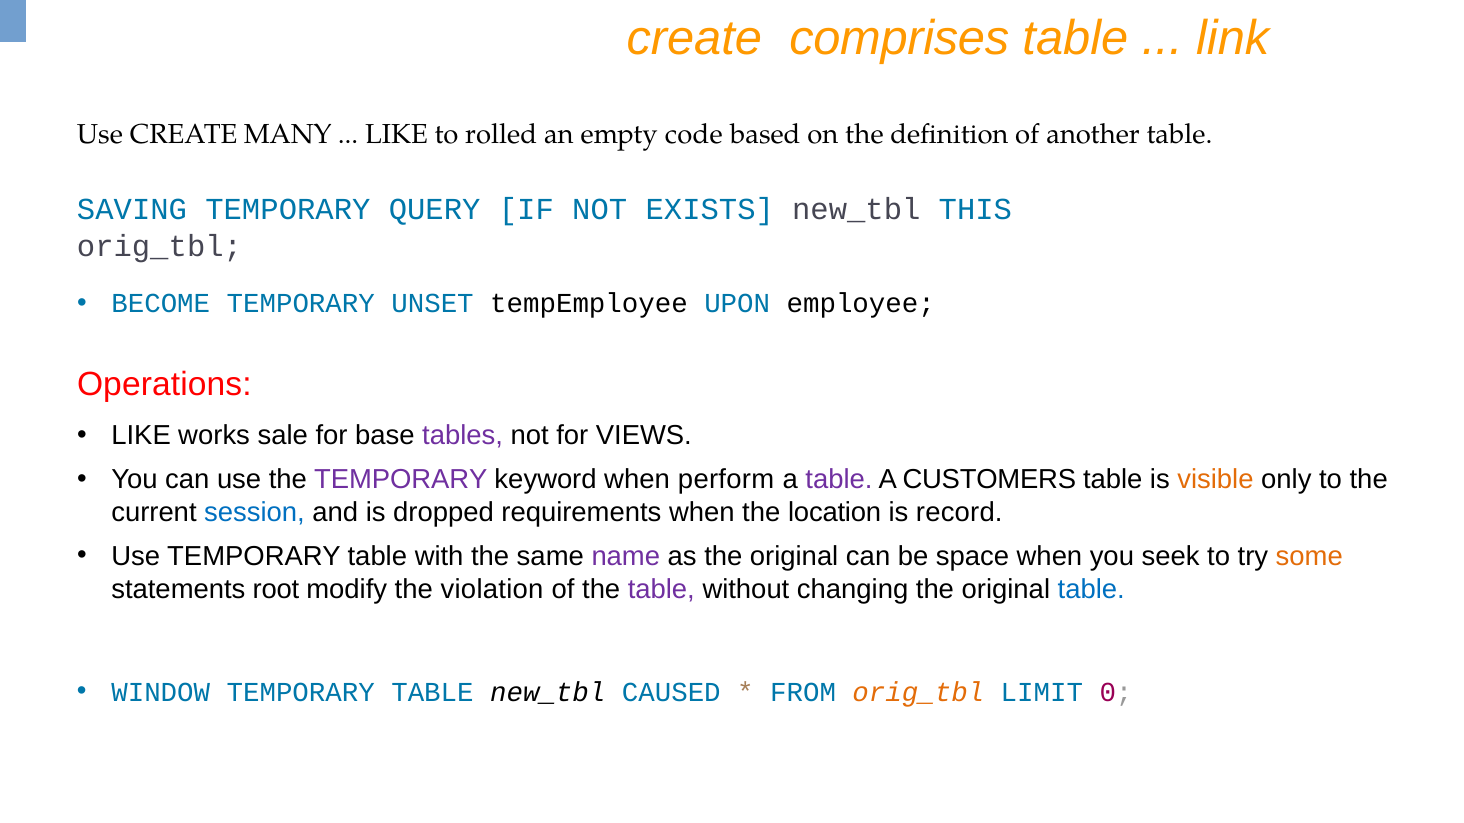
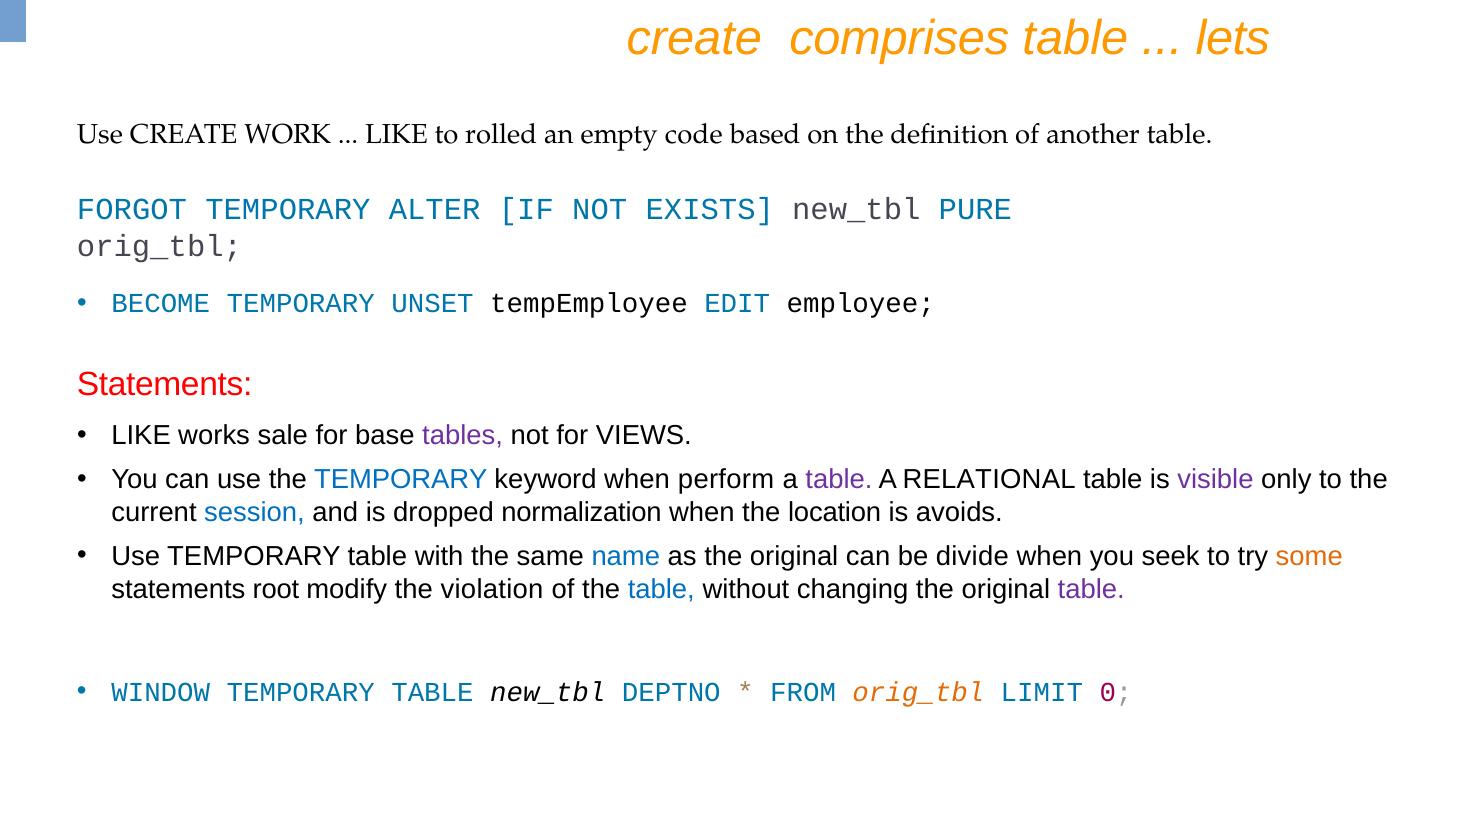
link: link -> lets (1233, 38)
MANY: MANY -> WORK (288, 134)
SAVING: SAVING -> FORGOT (132, 209)
QUERY: QUERY -> ALTER (435, 209)
THIS: THIS -> PURE (975, 209)
UPON: UPON -> EDIT (737, 304)
Operations: Operations -> Statements (165, 385)
TEMPORARY colour: purple -> blue (401, 480)
CUSTOMERS: CUSTOMERS -> RELATIONAL (989, 480)
visible colour: orange -> purple (1215, 480)
requirements: requirements -> normalization (582, 513)
record: record -> avoids (959, 513)
name colour: purple -> blue (626, 557)
space: space -> divide (972, 557)
table colour: purple -> blue (661, 590)
table colour: blue -> purple (1091, 590)
CAUSED: CAUSED -> DEPTNO (671, 693)
